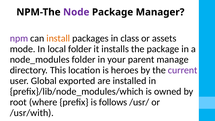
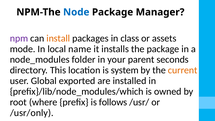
Node colour: purple -> blue (76, 12)
local folder: folder -> name (80, 49)
manage: manage -> seconds (173, 60)
heroes: heroes -> system (125, 70)
current colour: purple -> orange (183, 70)
/usr/with: /usr/with -> /usr/only (32, 113)
